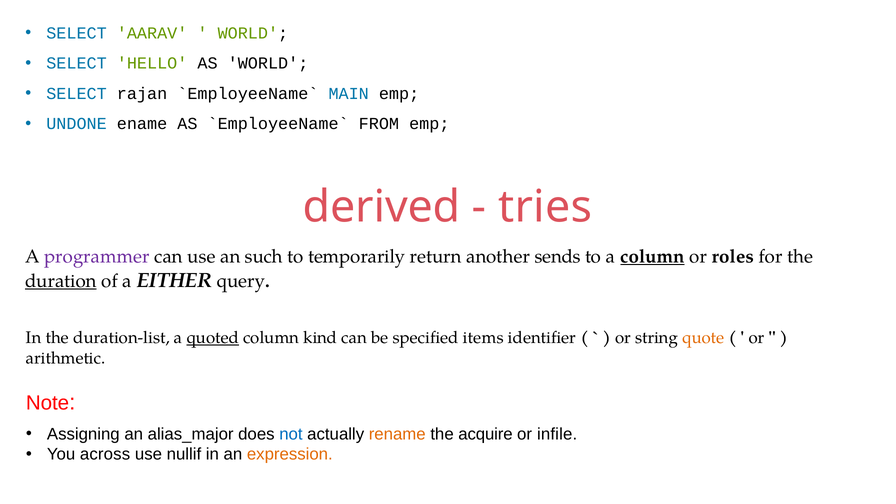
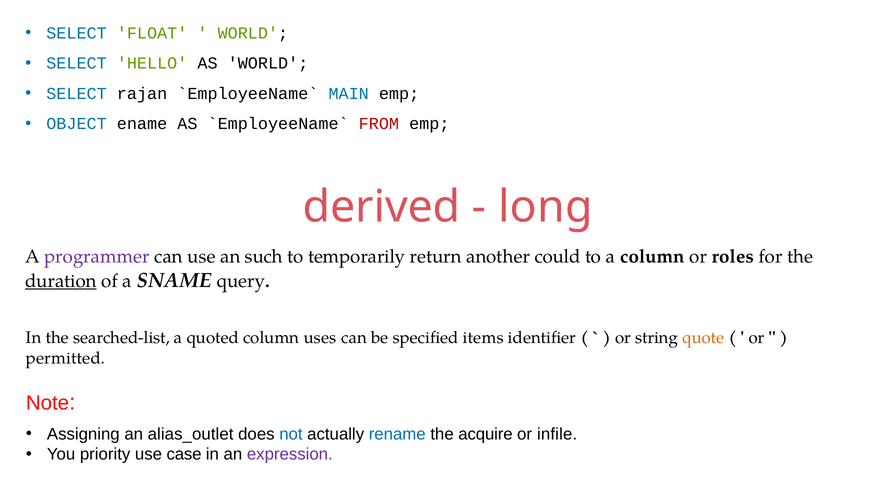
AARAV: AARAV -> FLOAT (152, 33)
UNDONE: UNDONE -> OBJECT (77, 124)
FROM colour: black -> red (379, 124)
tries: tries -> long (545, 207)
sends: sends -> could (558, 257)
column underline: present -> none (653, 257)
EITHER: EITHER -> SNAME (174, 280)
duration-list: duration-list -> searched-list (122, 338)
quoted underline: present -> none (213, 338)
kind: kind -> uses (320, 338)
arithmetic: arithmetic -> permitted (66, 358)
alias_major: alias_major -> alias_outlet (191, 434)
rename colour: orange -> blue (397, 434)
across: across -> priority (105, 454)
nullif: nullif -> case (184, 454)
expression colour: orange -> purple (290, 454)
